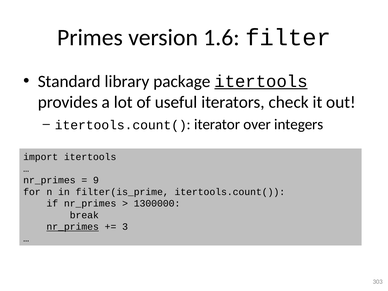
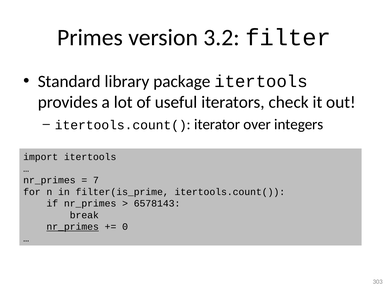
1.6: 1.6 -> 3.2 (222, 38)
itertools underline: present -> none (261, 81)
9: 9 -> 7 (96, 180)
1300000: 1300000 -> 6578143 (157, 204)
3: 3 -> 0 (125, 227)
